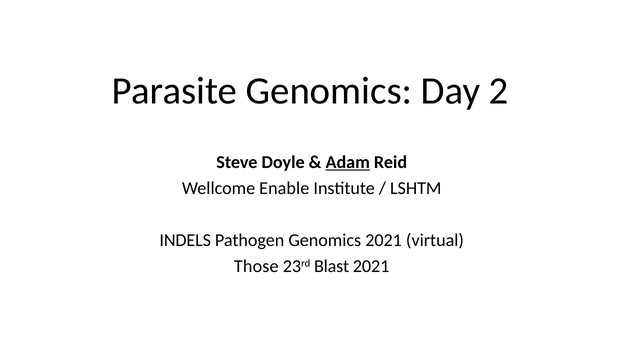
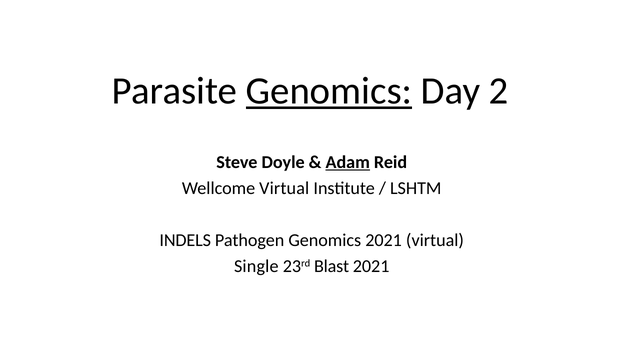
Genomics underline: none -> present (329, 91)
Wellcome Enable: Enable -> Virtual (284, 188)
Those: Those -> Single (256, 266)
